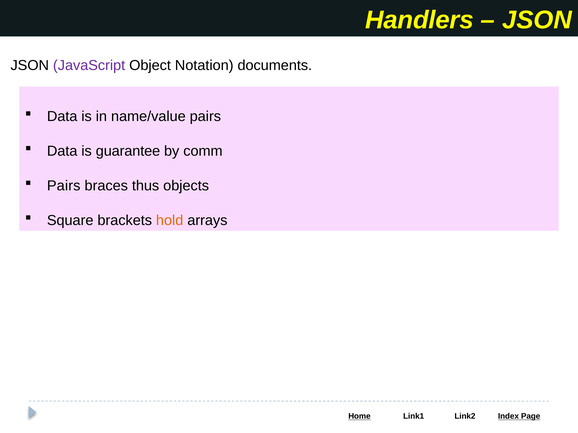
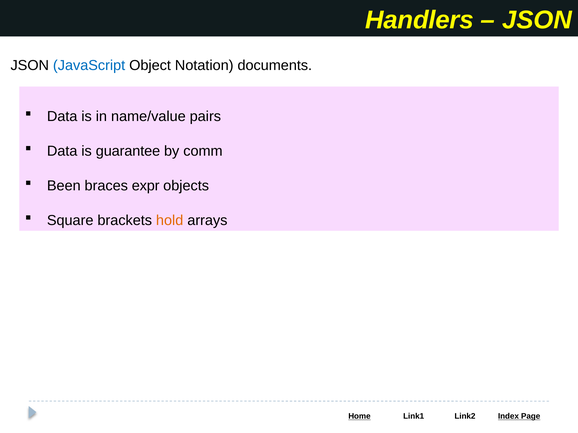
JavaScript colour: purple -> blue (89, 65)
Pairs: Pairs -> Been (64, 186)
thus: thus -> expr (146, 186)
